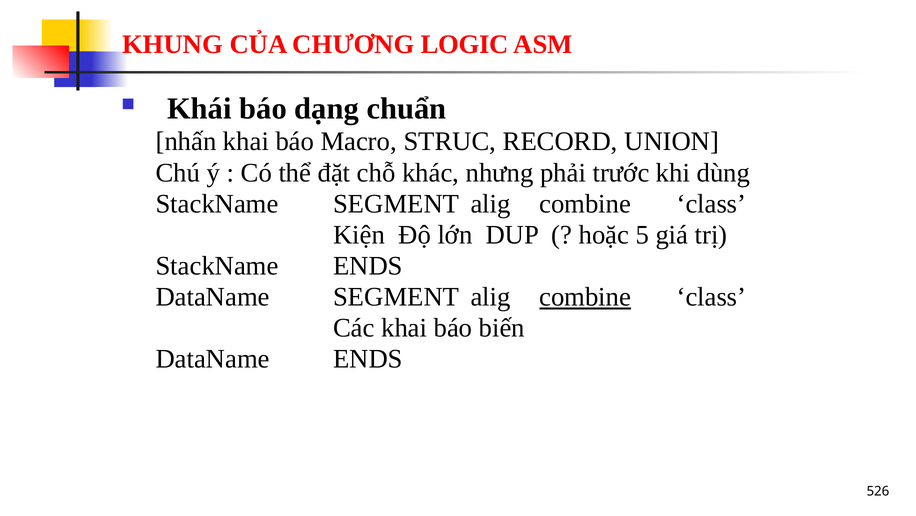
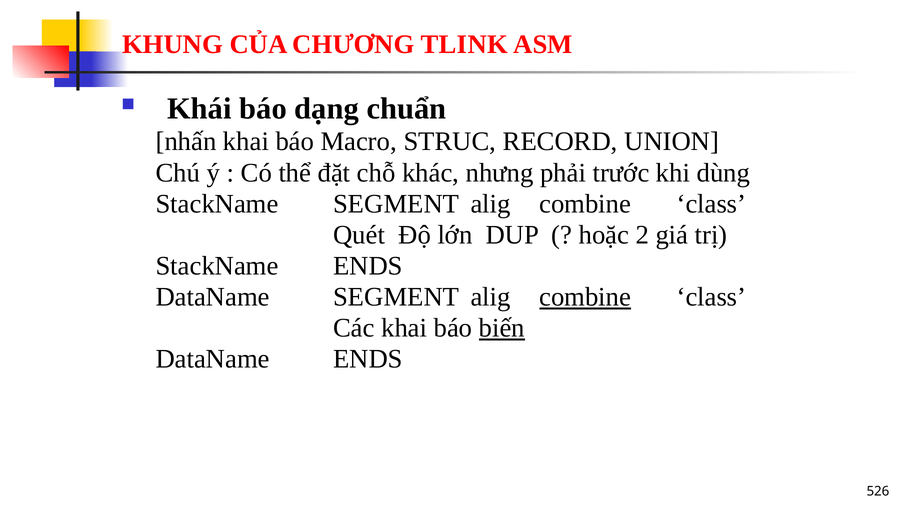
LOGIC: LOGIC -> TLINK (464, 45)
Kiện: Kiện -> Quét (359, 234)
5: 5 -> 2 (642, 234)
biến underline: none -> present (502, 328)
